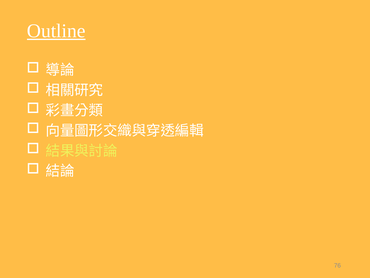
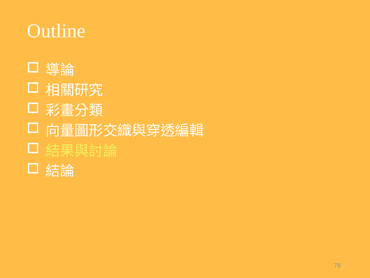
Outline underline: present -> none (56, 31)
